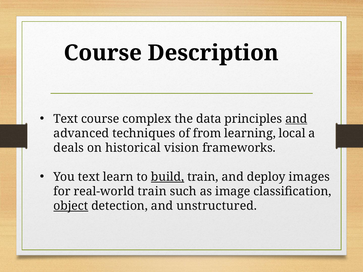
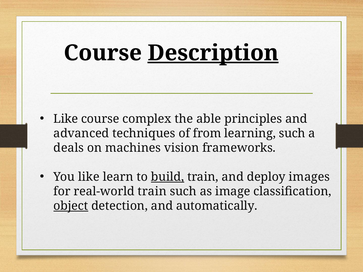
Description underline: none -> present (213, 53)
Text: Text -> Like (66, 119)
data: data -> able (209, 119)
and underline: present -> none (296, 119)
learning local: local -> such (292, 133)
historical: historical -> machines (133, 148)
You text: text -> like (89, 177)
unstructured: unstructured -> automatically (217, 206)
